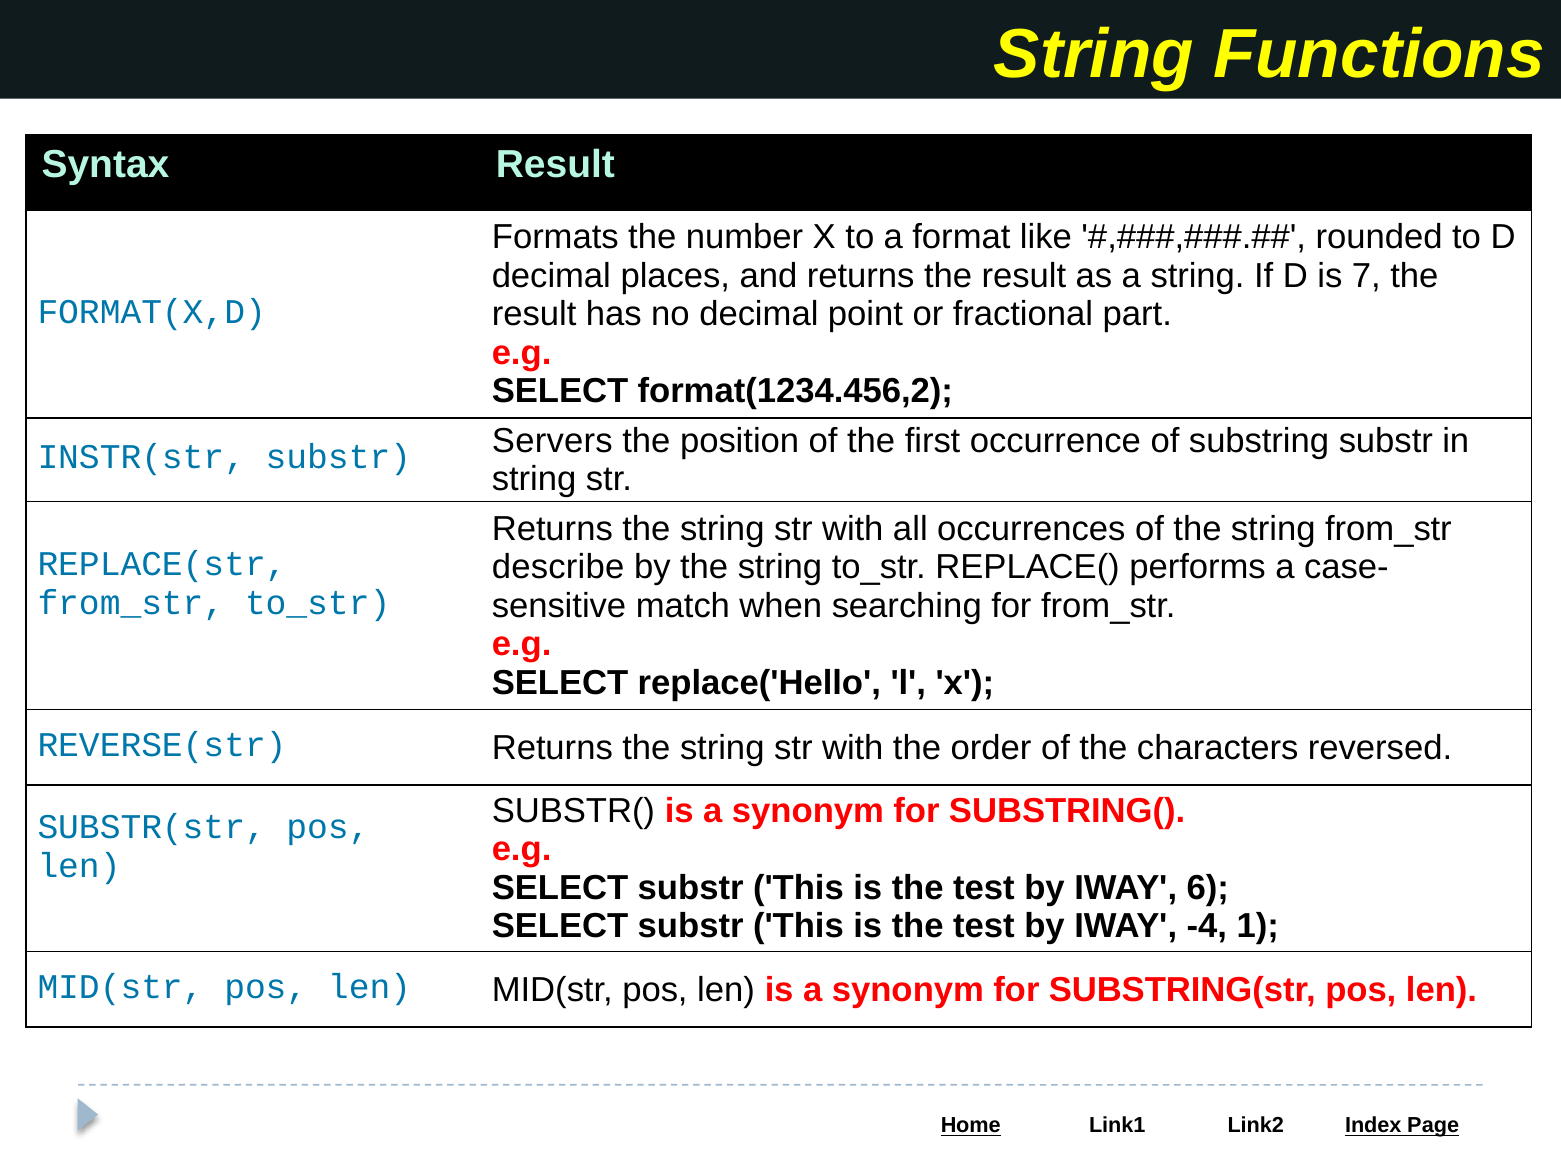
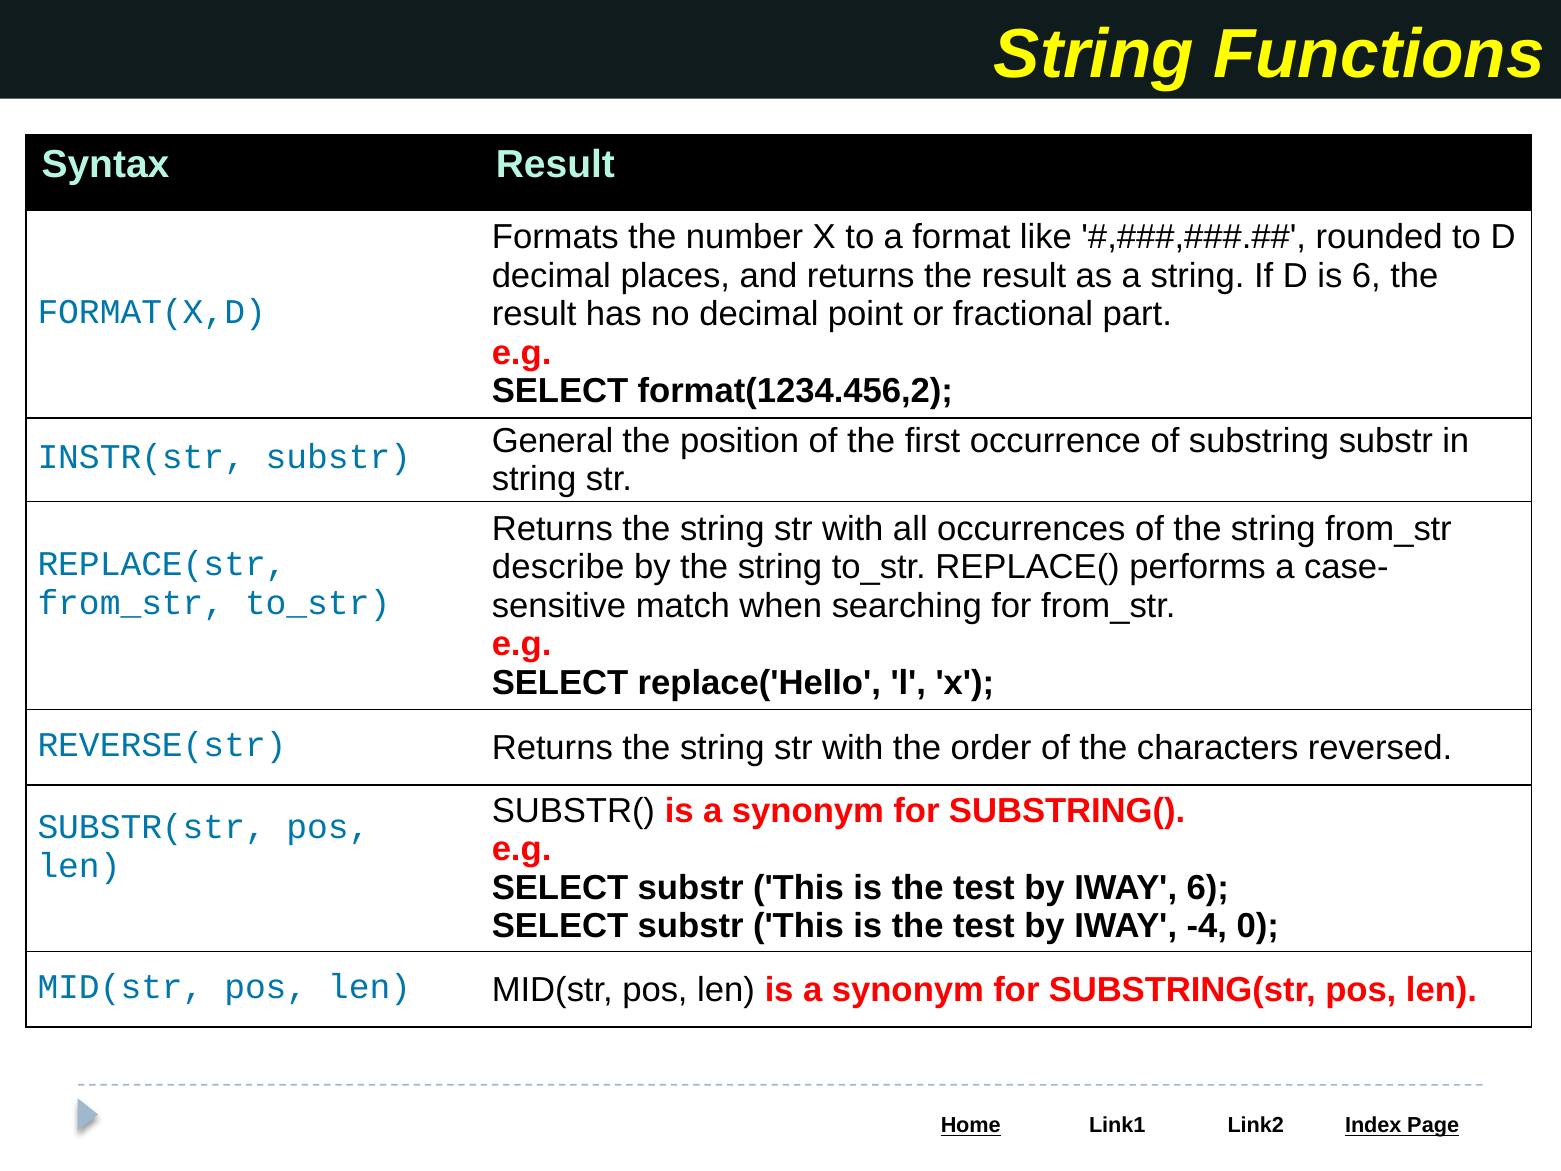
is 7: 7 -> 6 (1366, 276)
Servers: Servers -> General (553, 441)
1: 1 -> 0 (1258, 926)
